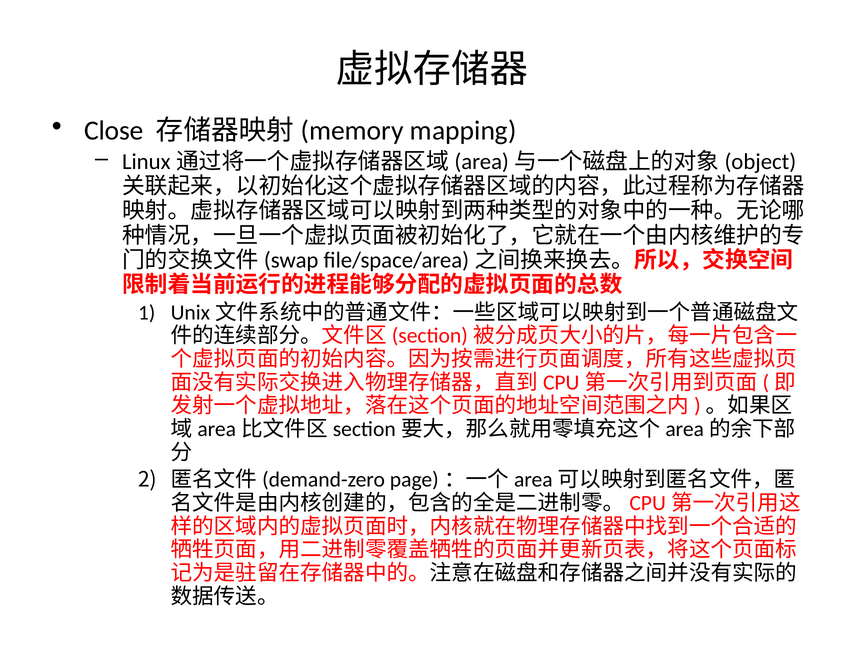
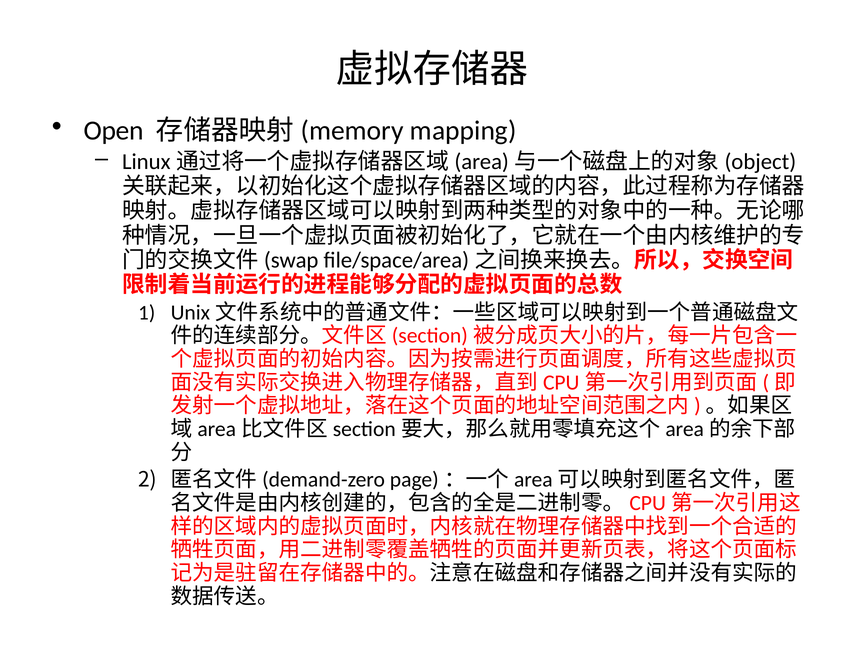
Close: Close -> Open (114, 131)
